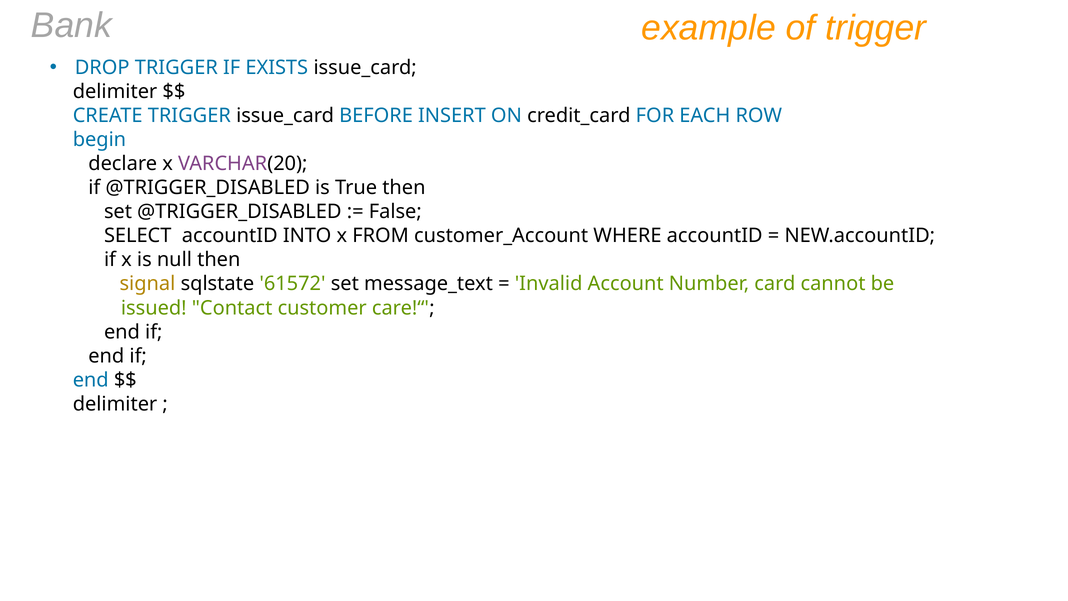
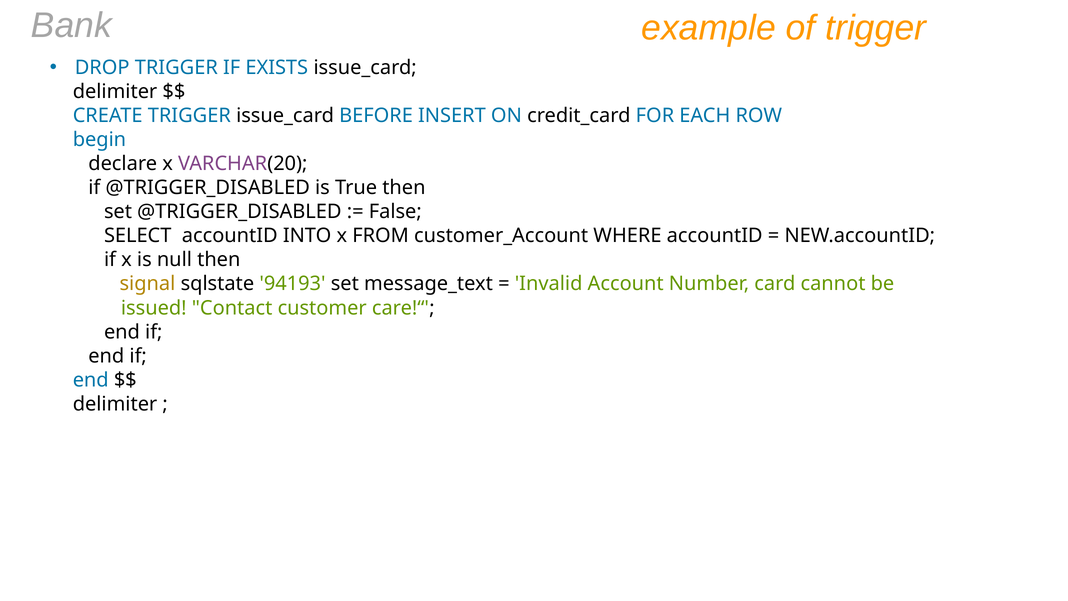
61572: 61572 -> 94193 (292, 284)
